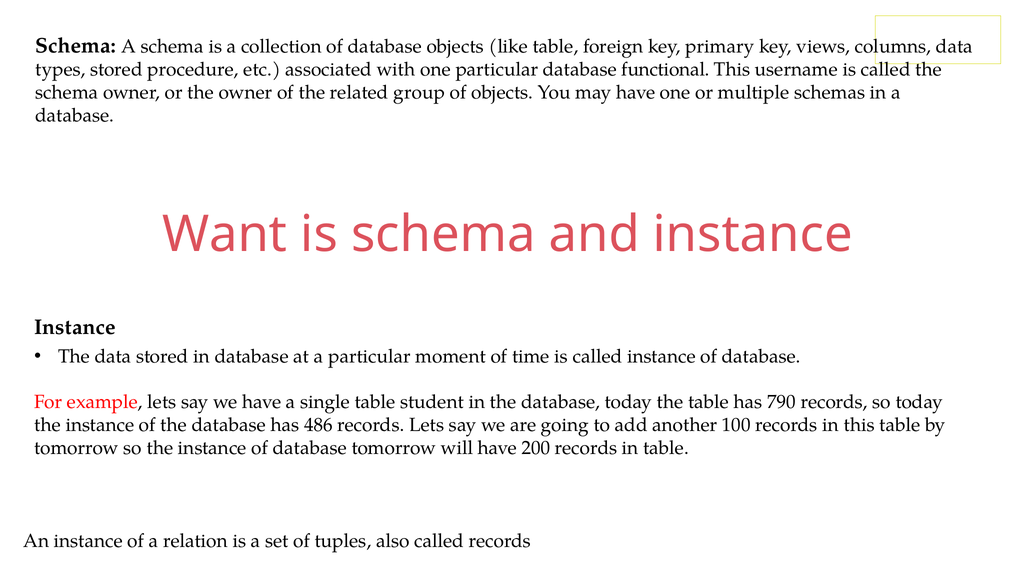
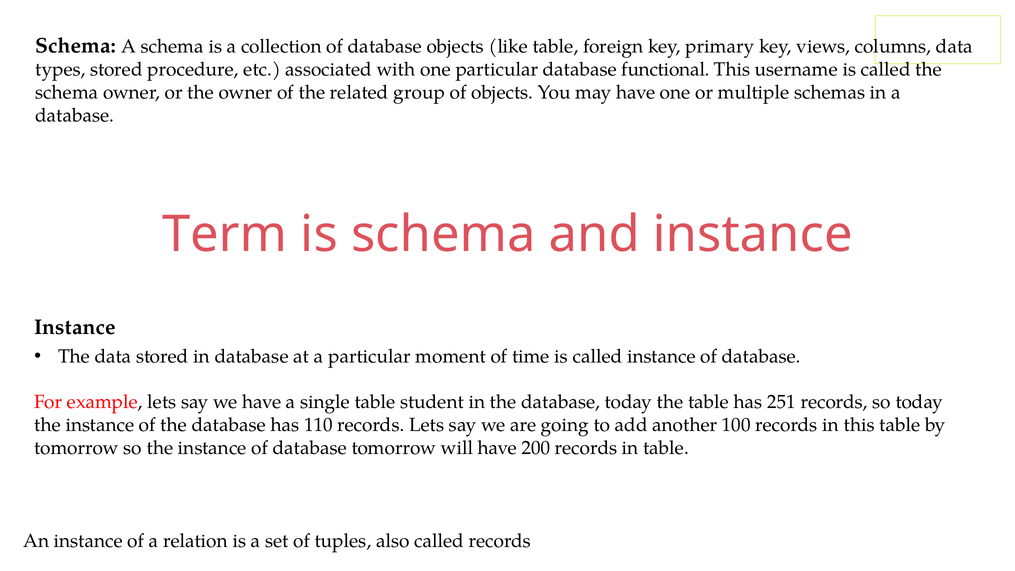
Want: Want -> Term (225, 234)
790: 790 -> 251 (781, 402)
486: 486 -> 110 (318, 425)
